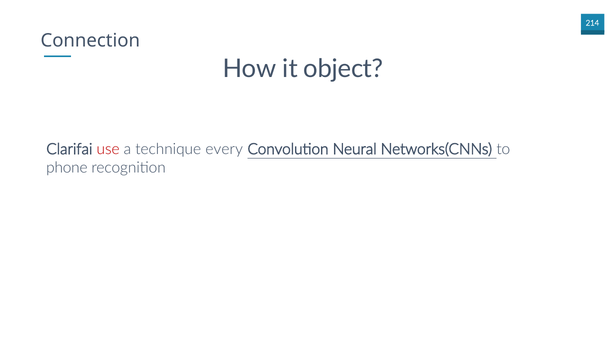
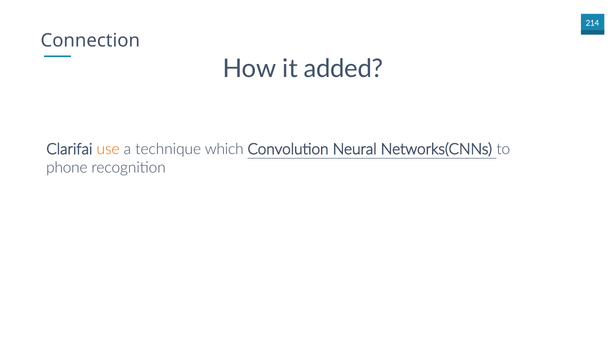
object: object -> added (343, 69)
use colour: red -> orange (108, 149)
every: every -> which (224, 149)
